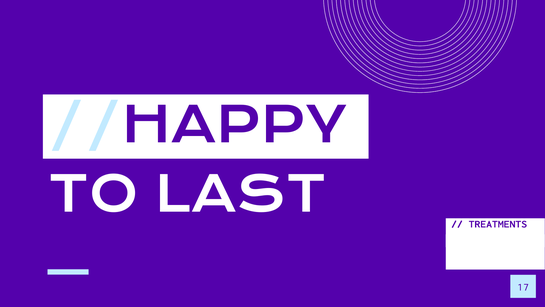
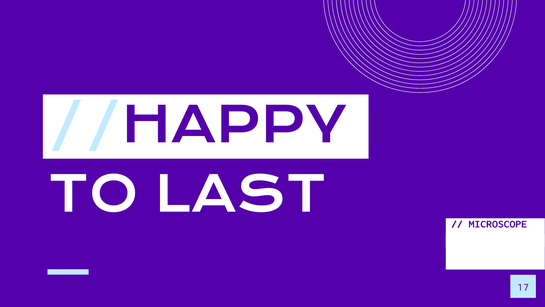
TREATMENTS: TREATMENTS -> MICROSCOPE (498, 224)
